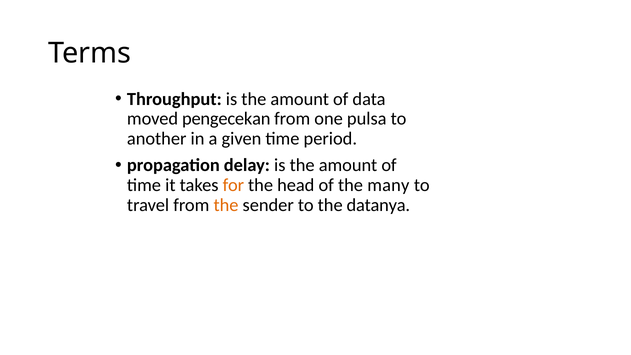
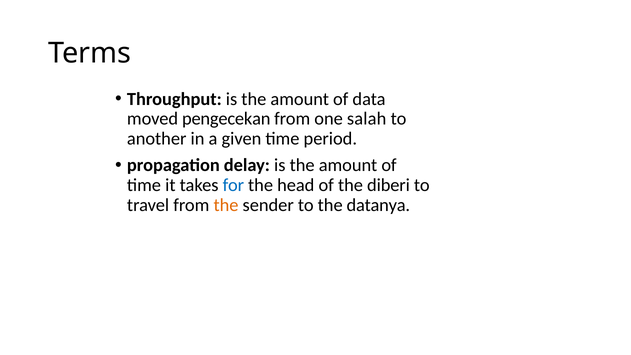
pulsa: pulsa -> salah (367, 119)
for colour: orange -> blue (233, 185)
many: many -> diberi (388, 185)
